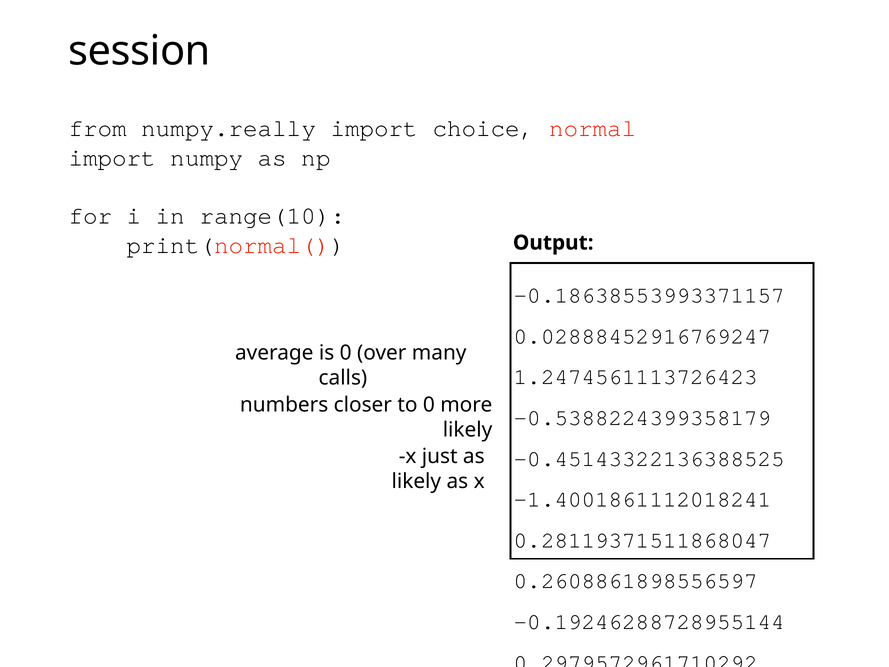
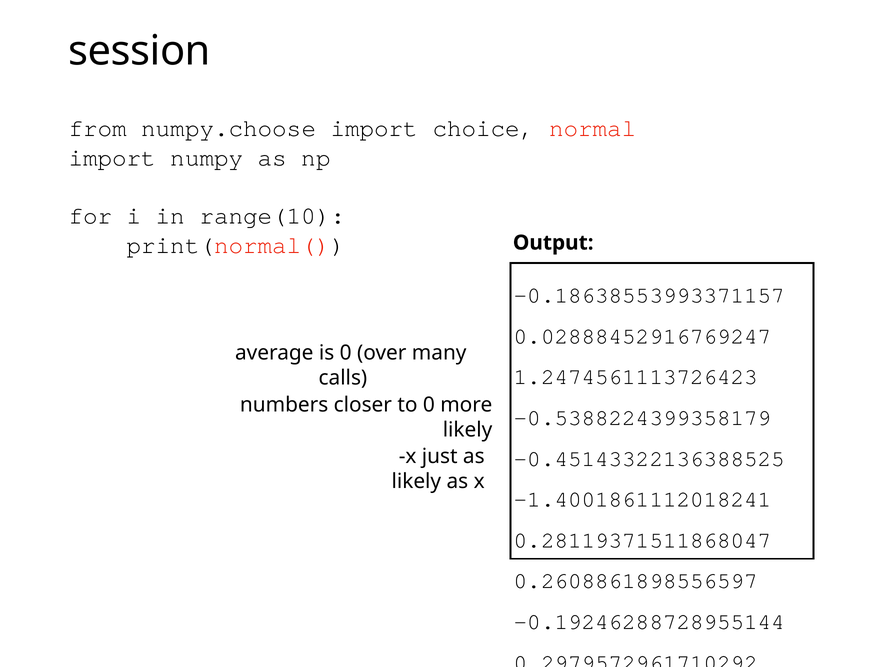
numpy.really: numpy.really -> numpy.choose (229, 128)
